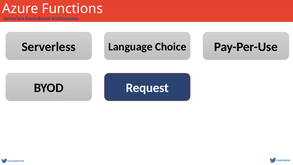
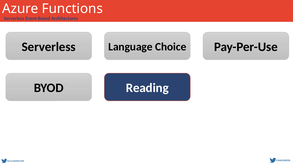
Request: Request -> Reading (147, 88)
